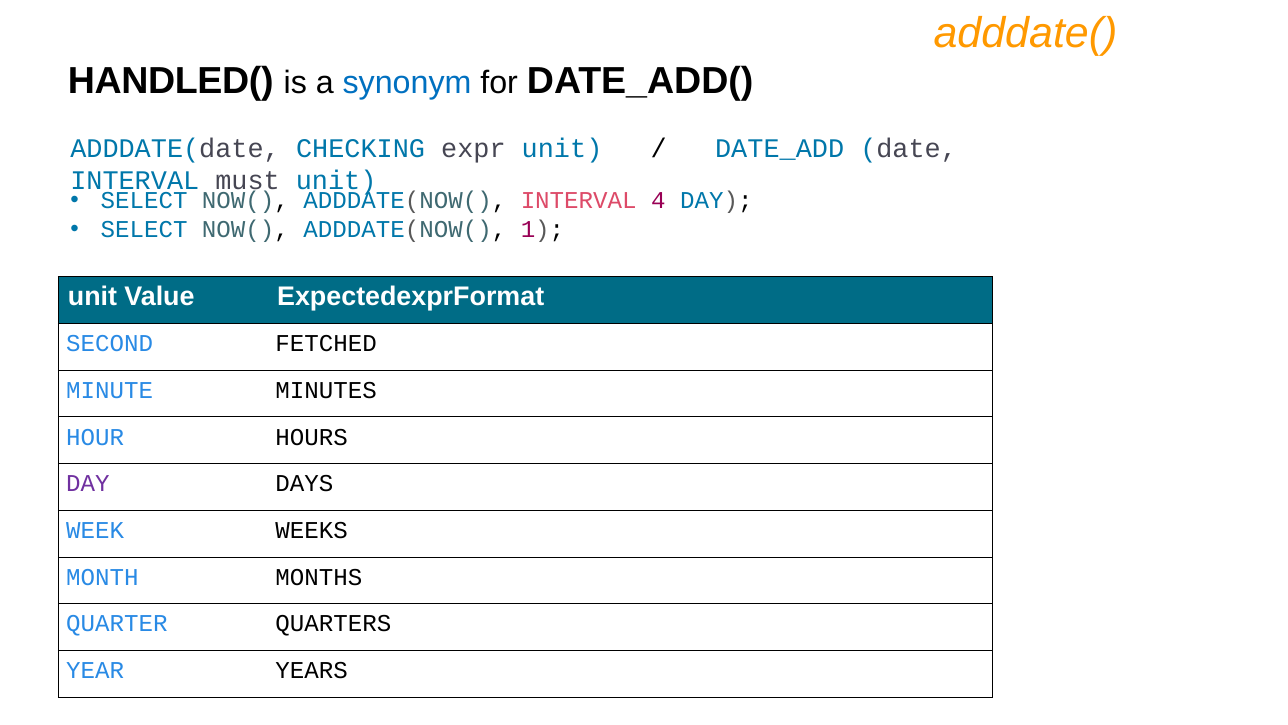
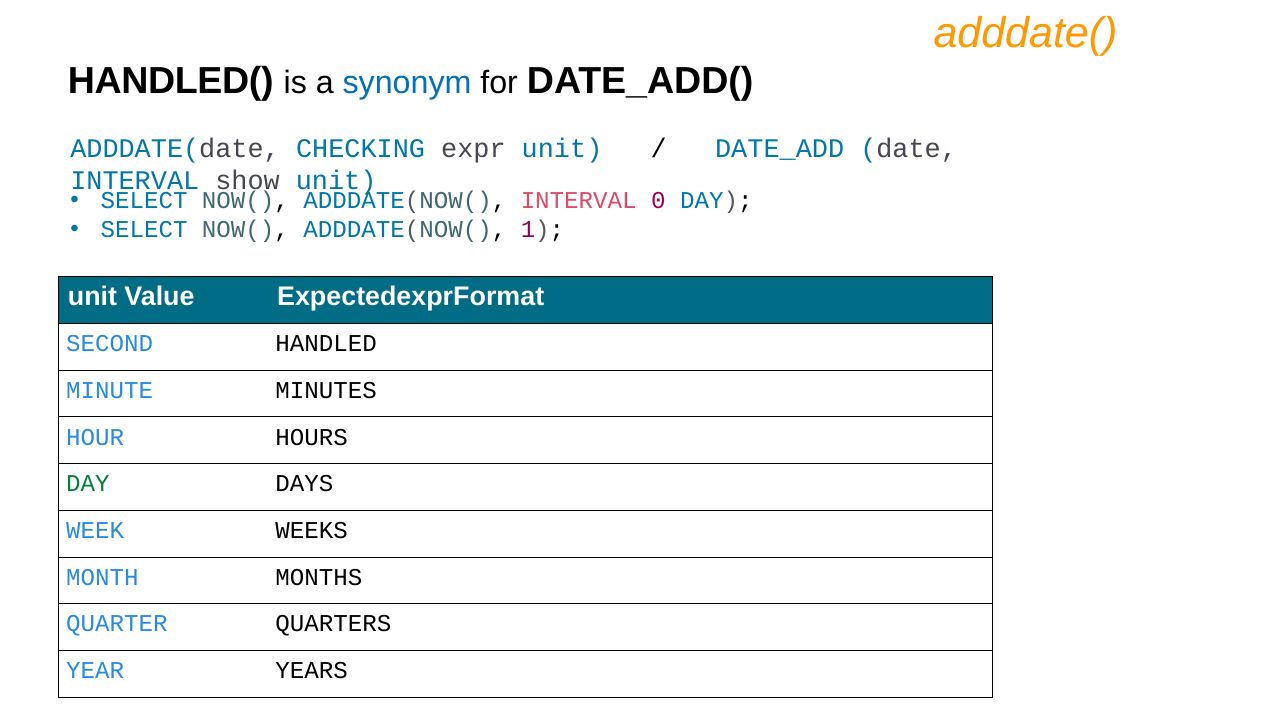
must: must -> show (248, 180)
4: 4 -> 0 (658, 201)
FETCHED: FETCHED -> HANDLED (326, 343)
DAY colour: purple -> green (88, 483)
